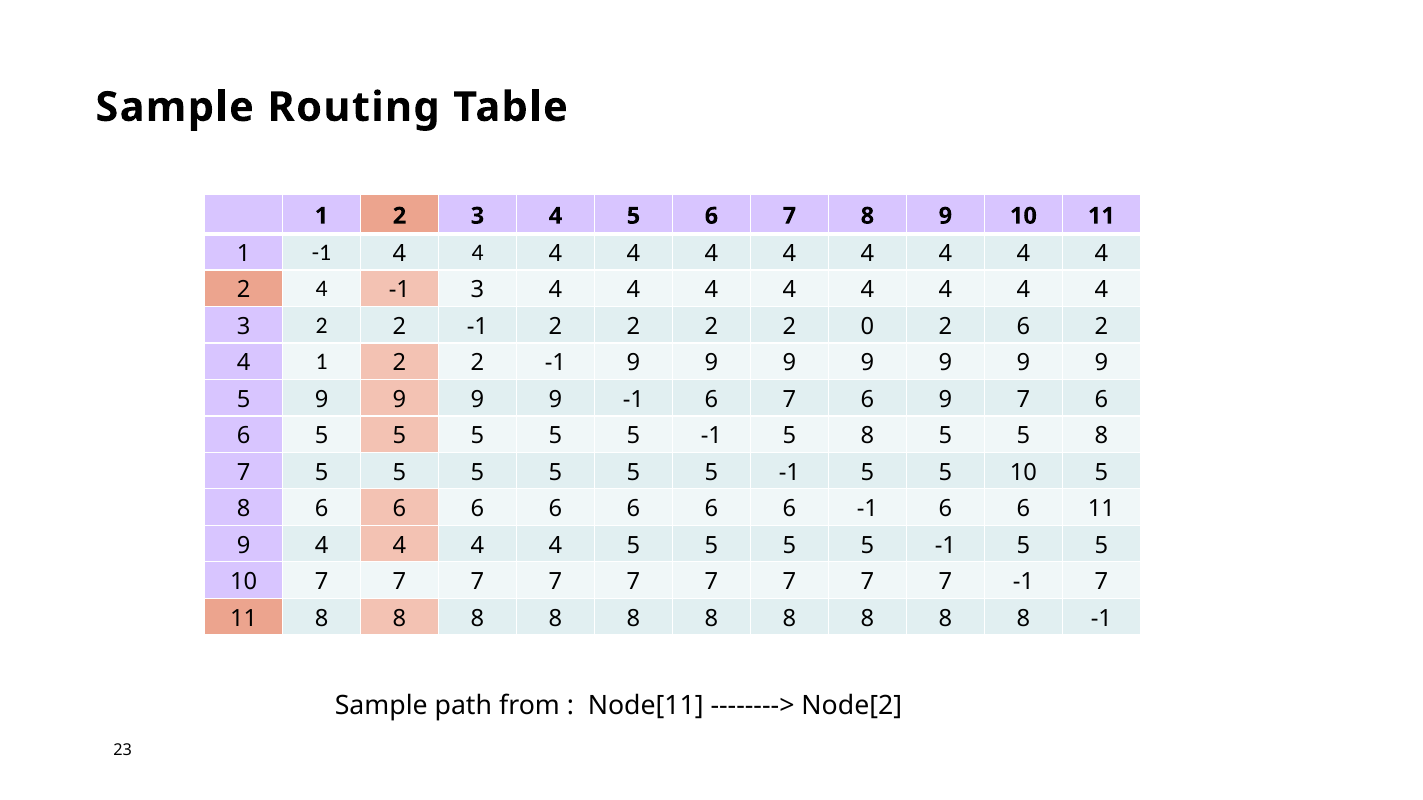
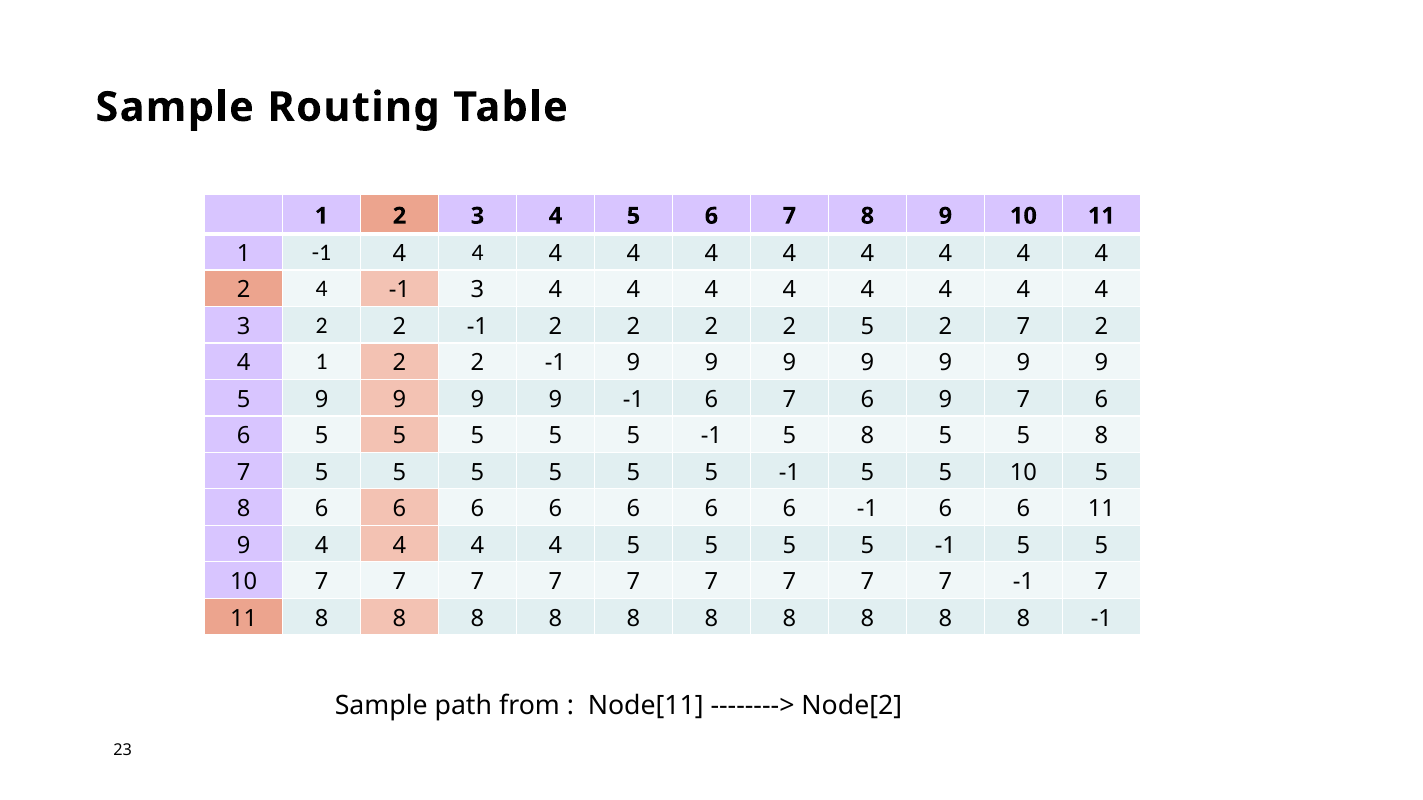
2 0: 0 -> 5 (867, 327)
2 6: 6 -> 7 (1023, 327)
